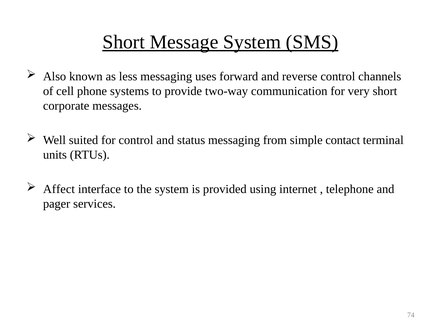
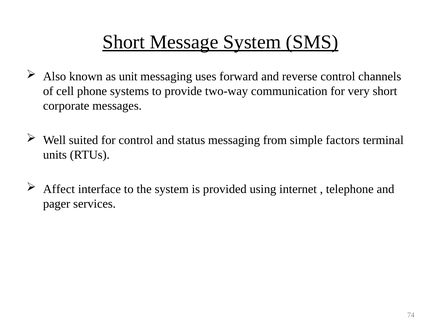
less: less -> unit (128, 77)
contact: contact -> factors (343, 140)
